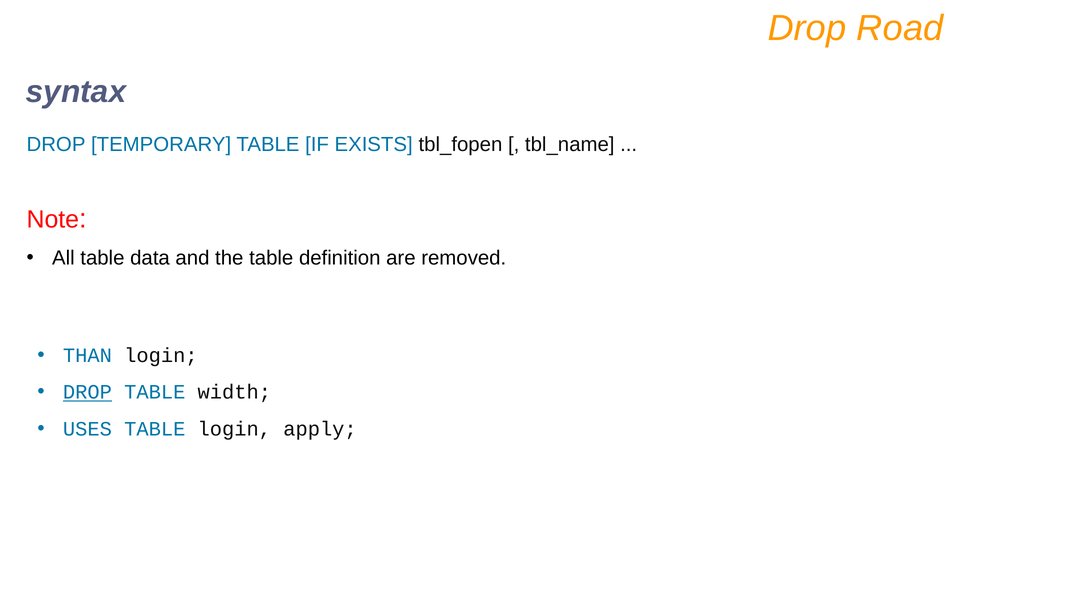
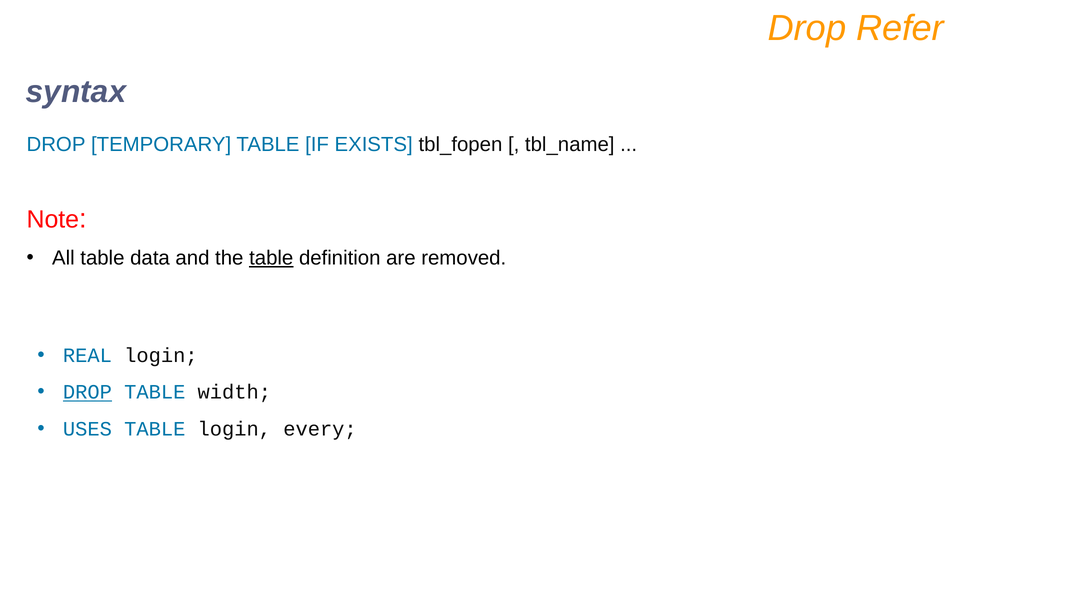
Road: Road -> Refer (900, 28)
table underline: none -> present (271, 258)
THAN: THAN -> REAL (87, 356)
apply: apply -> every (320, 429)
